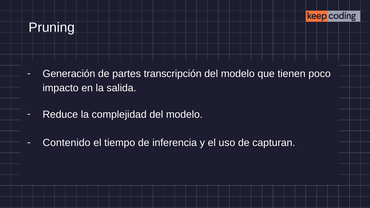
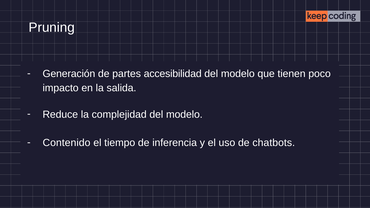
transcripción: transcripción -> accesibilidad (173, 74)
capturan: capturan -> chatbots (274, 143)
